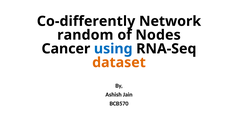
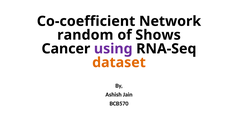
Co-differently: Co-differently -> Co-coefficient (86, 21)
Nodes: Nodes -> Shows (158, 35)
using colour: blue -> purple (113, 49)
